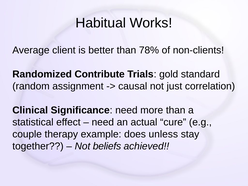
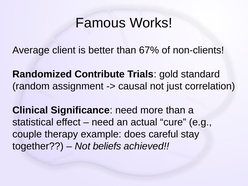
Habitual: Habitual -> Famous (101, 23)
78%: 78% -> 67% (149, 50)
unless: unless -> careful (163, 134)
